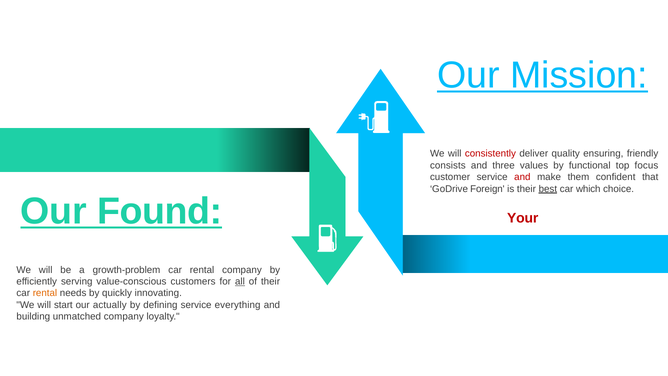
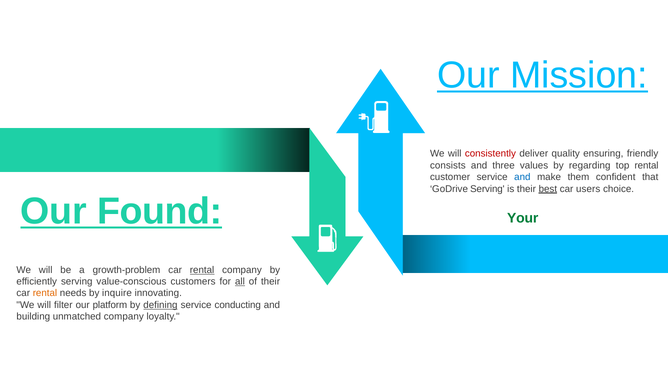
functional: functional -> regarding (590, 165)
top focus: focus -> rental (647, 165)
and colour: red -> blue (522, 177)
GoDrive Foreign: Foreign -> Serving (487, 189)
which: which -> users (588, 189)
Your colour: red -> green (523, 218)
rental underline: none -> present (202, 270)
quickly: quickly -> inquire (117, 293)
start: start -> filter (63, 305)
actually: actually -> platform (110, 305)
defining underline: none -> present (160, 305)
everything: everything -> conducting (238, 305)
